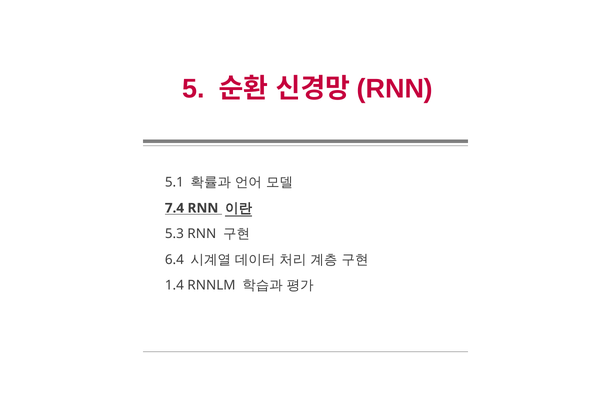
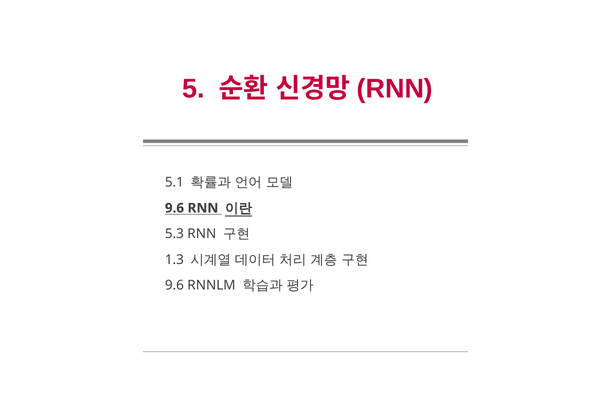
7.4: 7.4 -> 9.6 (174, 208)
6.4: 6.4 -> 1.3 (174, 259)
1.4: 1.4 -> 9.6 (174, 285)
